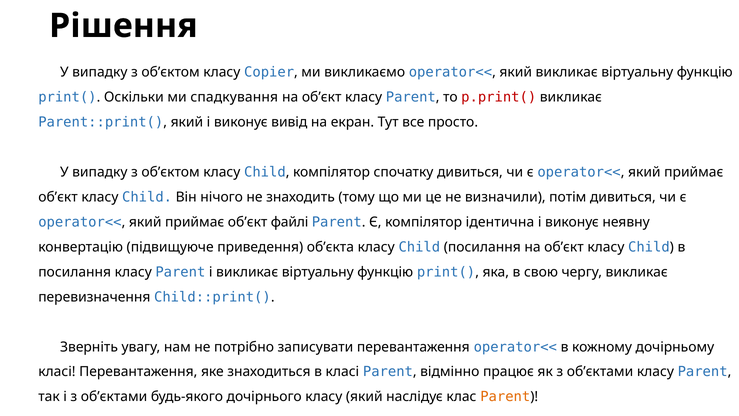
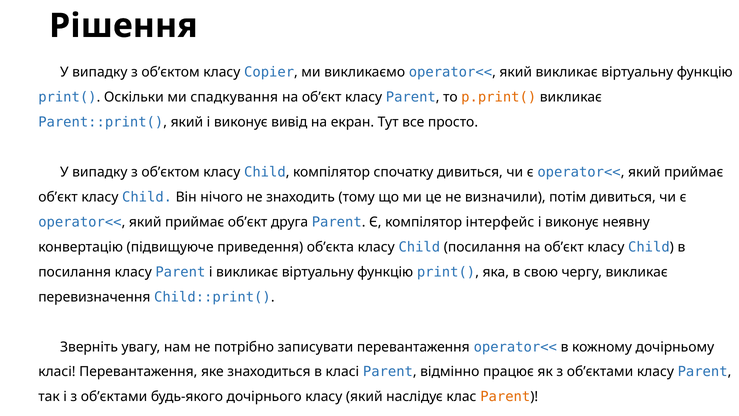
p.print( colour: red -> orange (499, 97)
файлі: файлі -> друга (290, 222)
ідентична: ідентична -> інтерфейс (500, 222)
